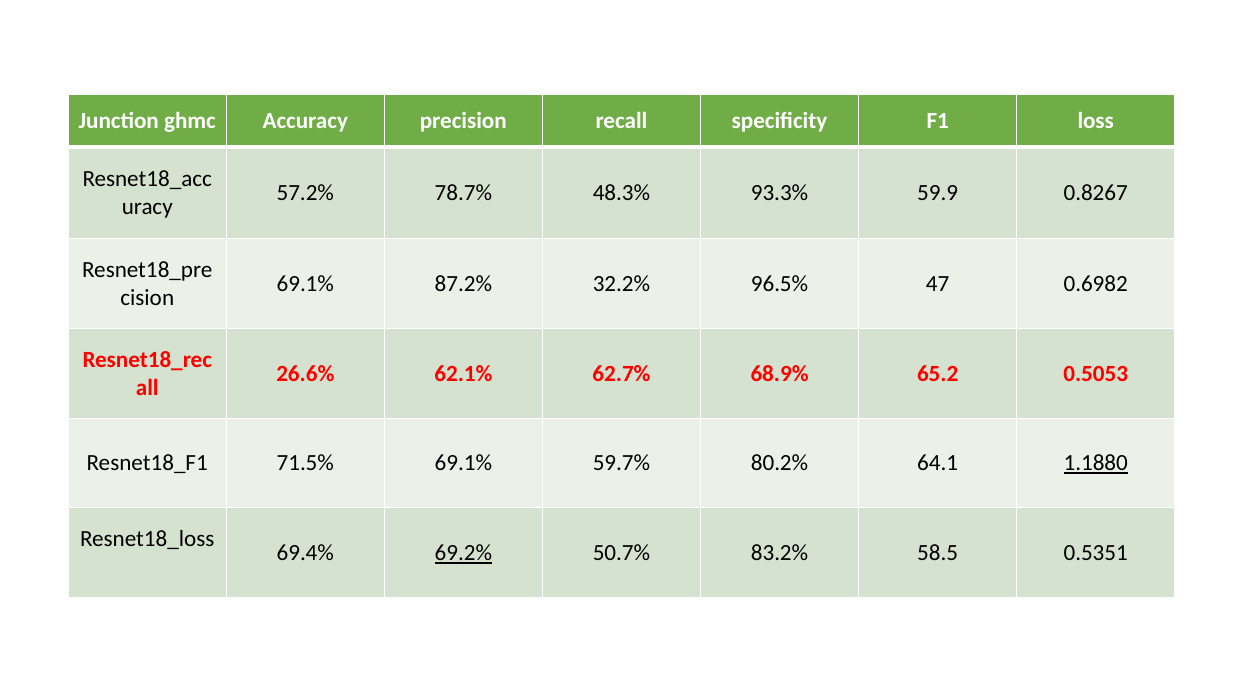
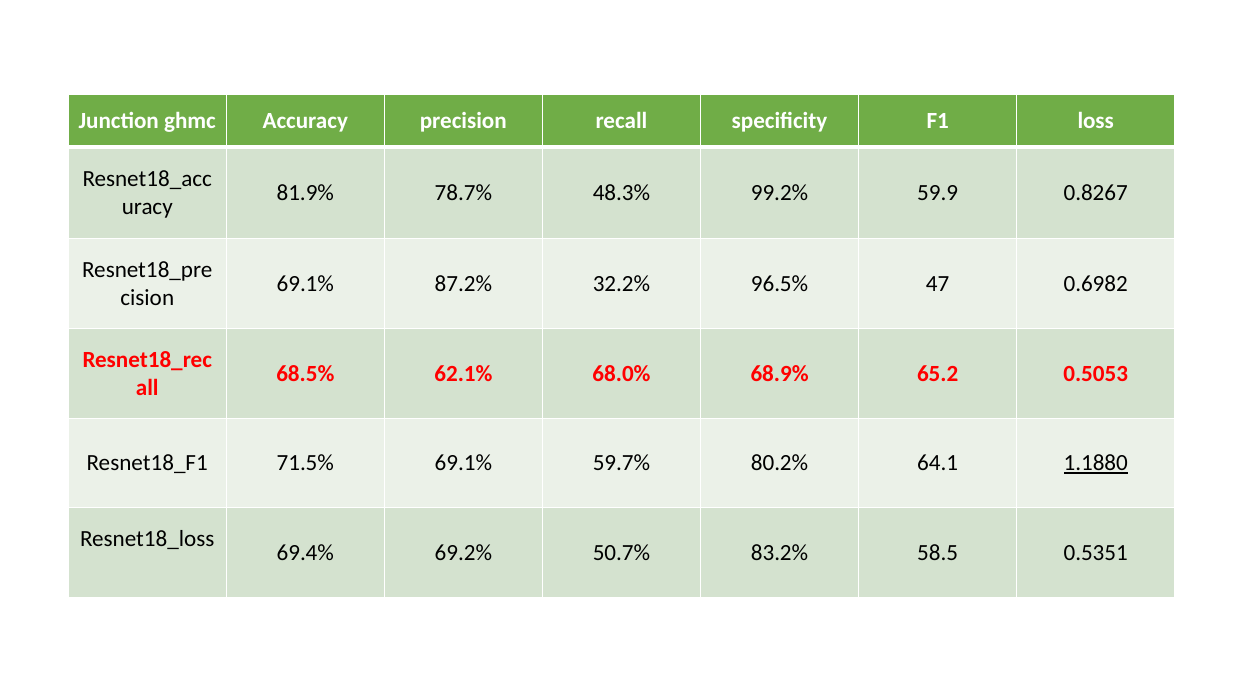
57.2%: 57.2% -> 81.9% (305, 193)
93.3%: 93.3% -> 99.2% (780, 193)
26.6%: 26.6% -> 68.5% (305, 373)
62.7%: 62.7% -> 68.0% (622, 373)
69.2% underline: present -> none (463, 553)
